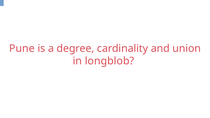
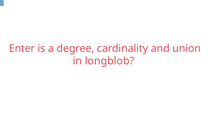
Pune: Pune -> Enter (22, 48)
